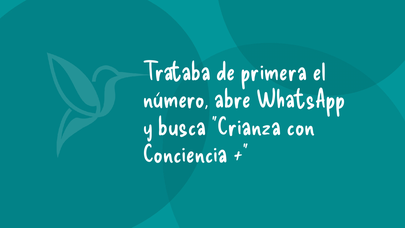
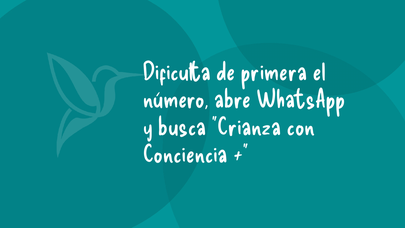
Trataba: Trataba -> Dificulta (177, 72)
